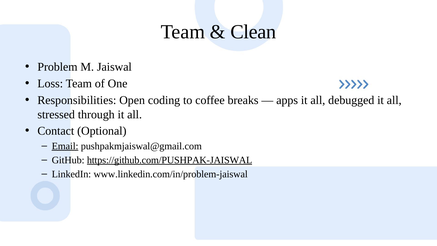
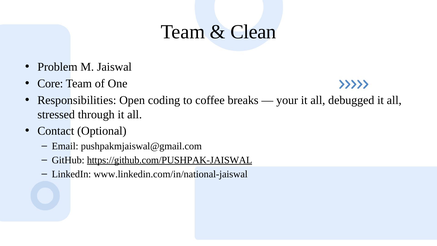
Loss: Loss -> Core (50, 84)
apps: apps -> your (287, 100)
Email underline: present -> none (65, 146)
www.linkedin.com/in/problem-jaiswal: www.linkedin.com/in/problem-jaiswal -> www.linkedin.com/in/national-jaiswal (171, 174)
